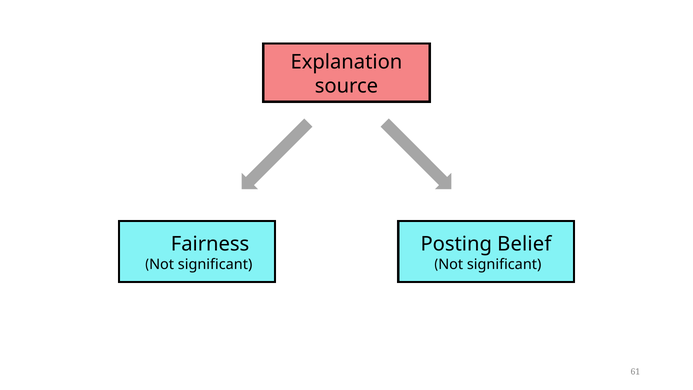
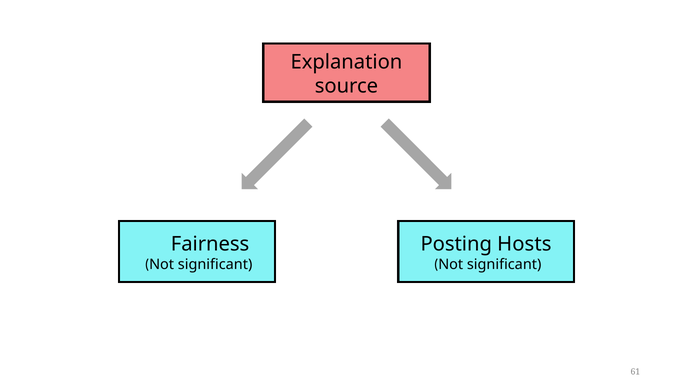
Belief: Belief -> Hosts (524, 244)
